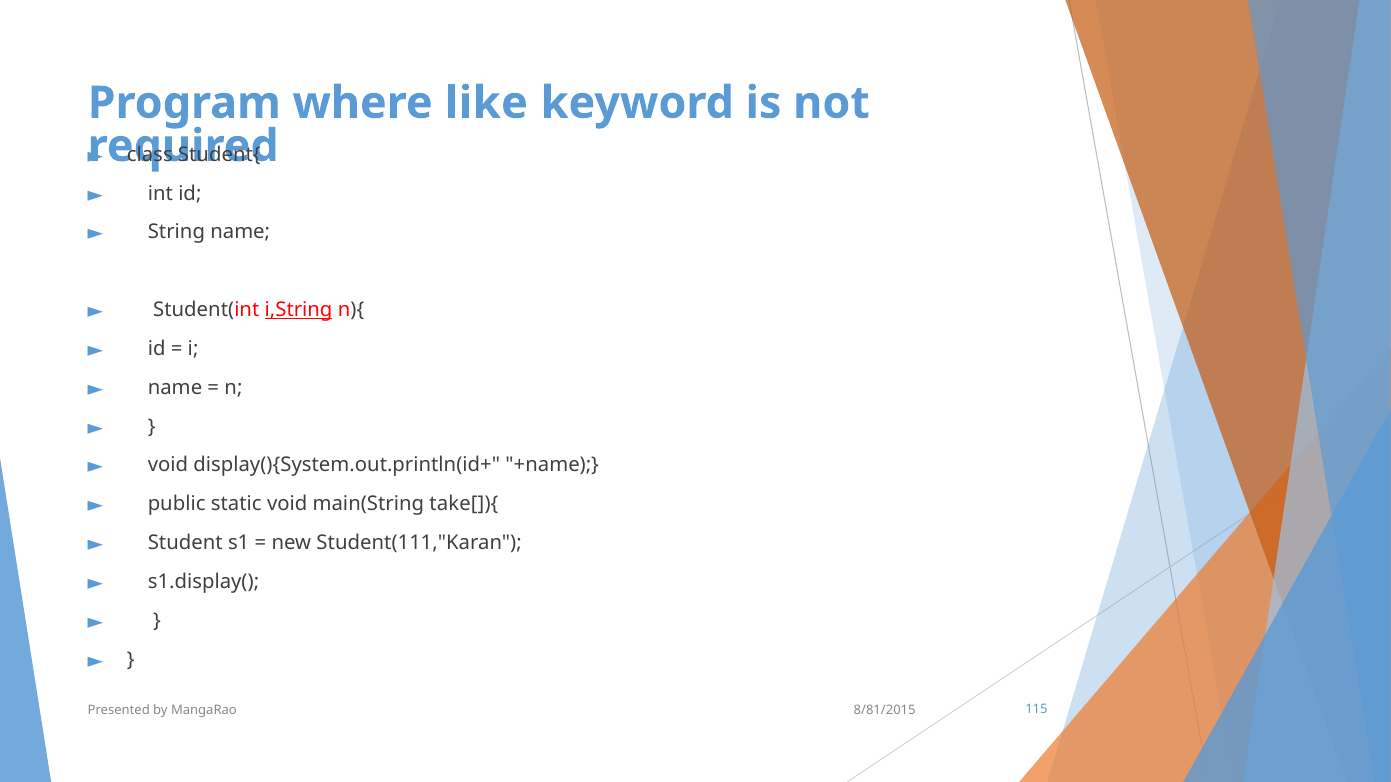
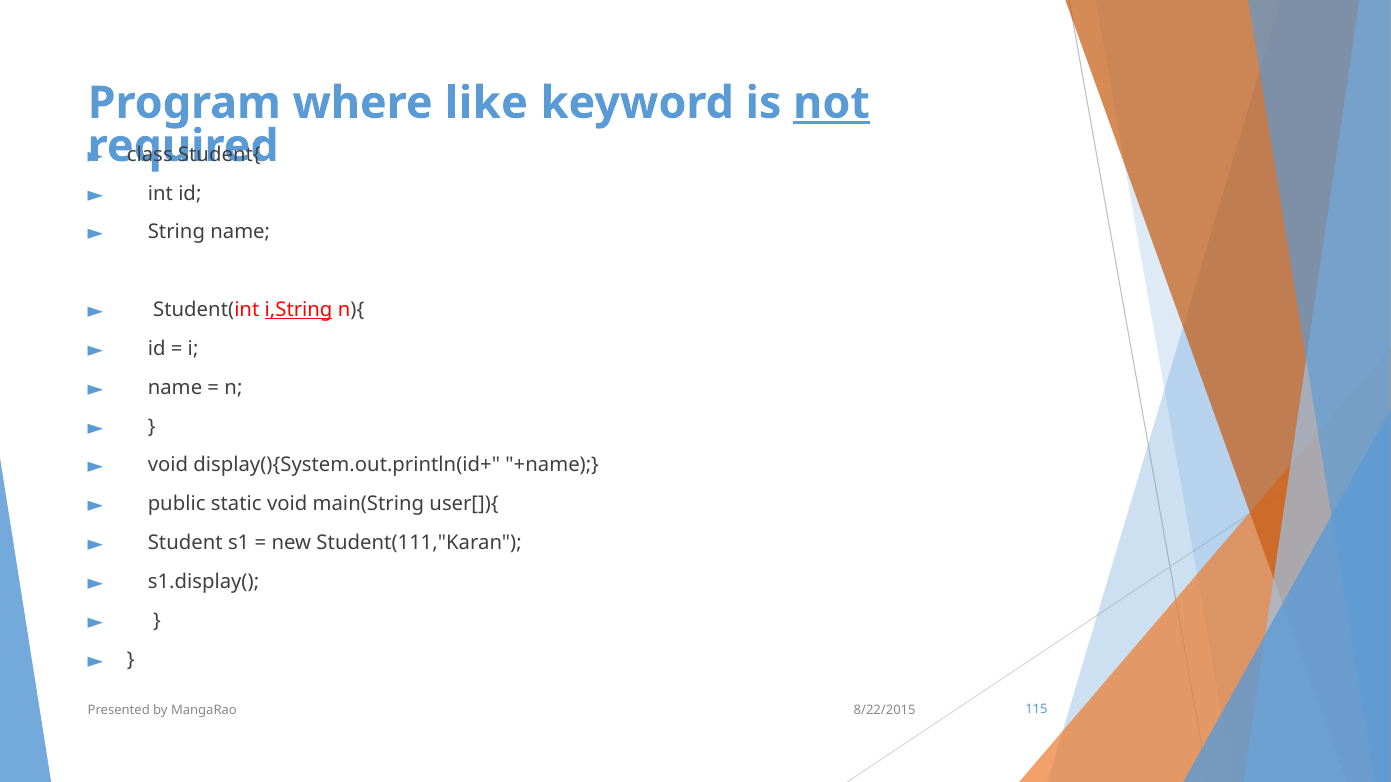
not underline: none -> present (832, 103)
take[]){: take[]){ -> user[]){ (464, 504)
8/81/2015: 8/81/2015 -> 8/22/2015 (885, 711)
